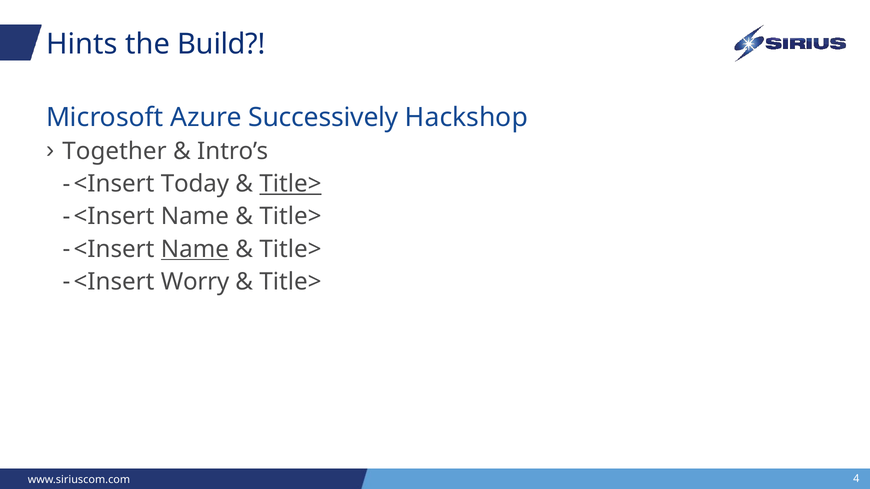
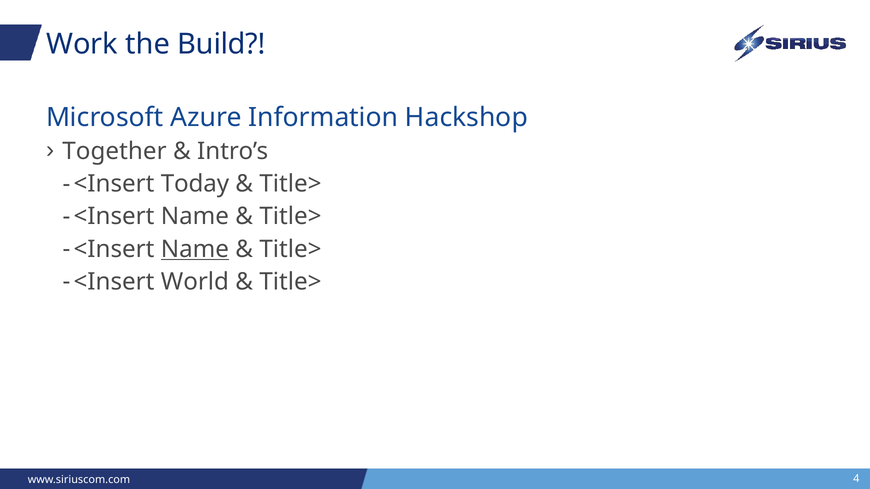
Hints: Hints -> Work (82, 44)
Successively: Successively -> Information (323, 117)
Title> underline: present -> none (290, 184)
Worry: Worry -> World (195, 282)
